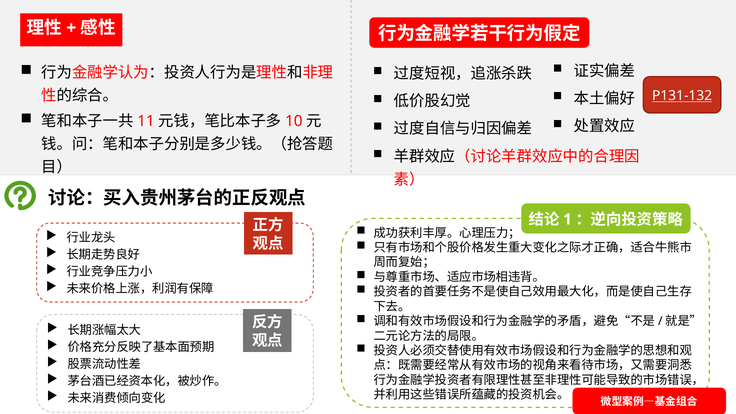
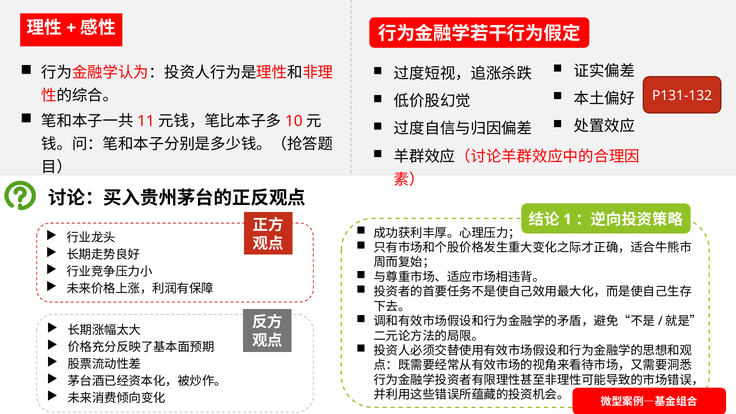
P131-132 underline: present -> none (682, 96)
